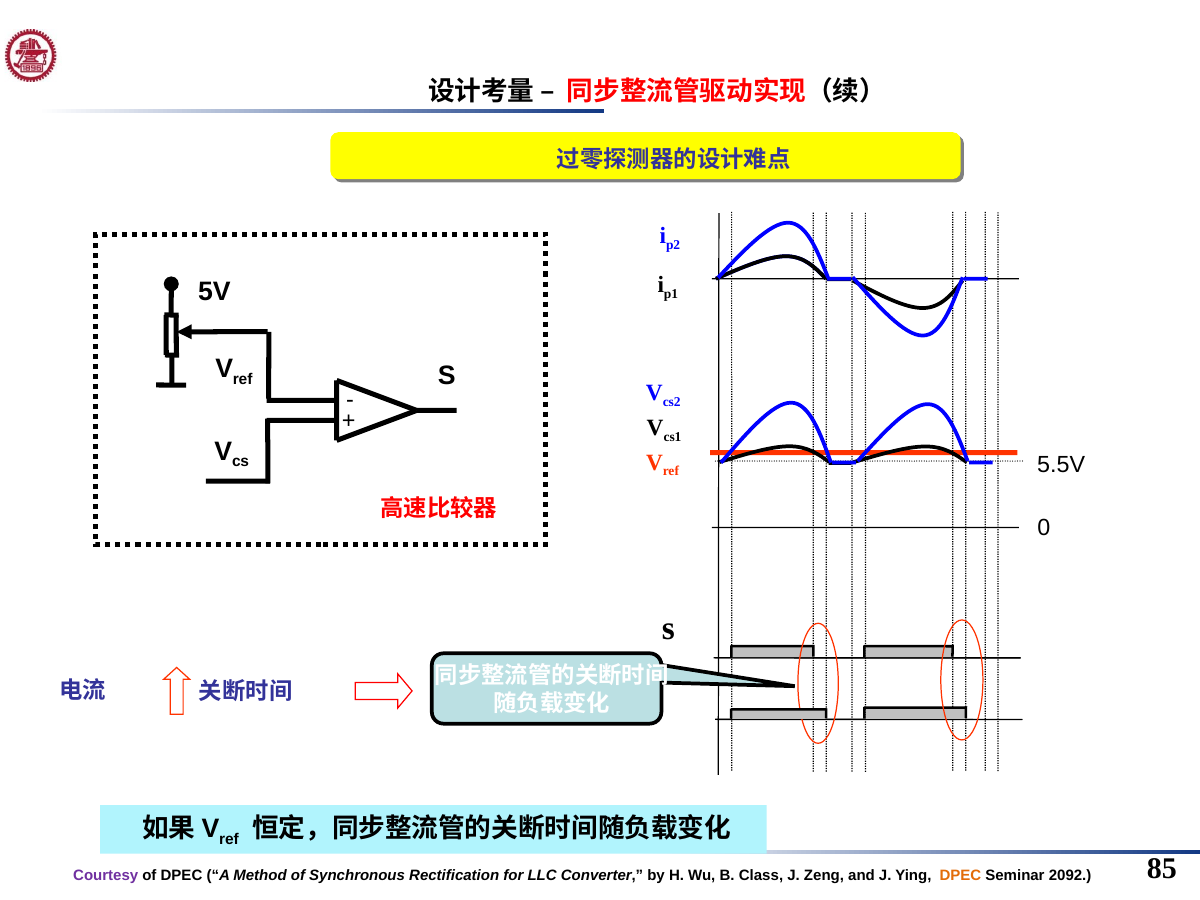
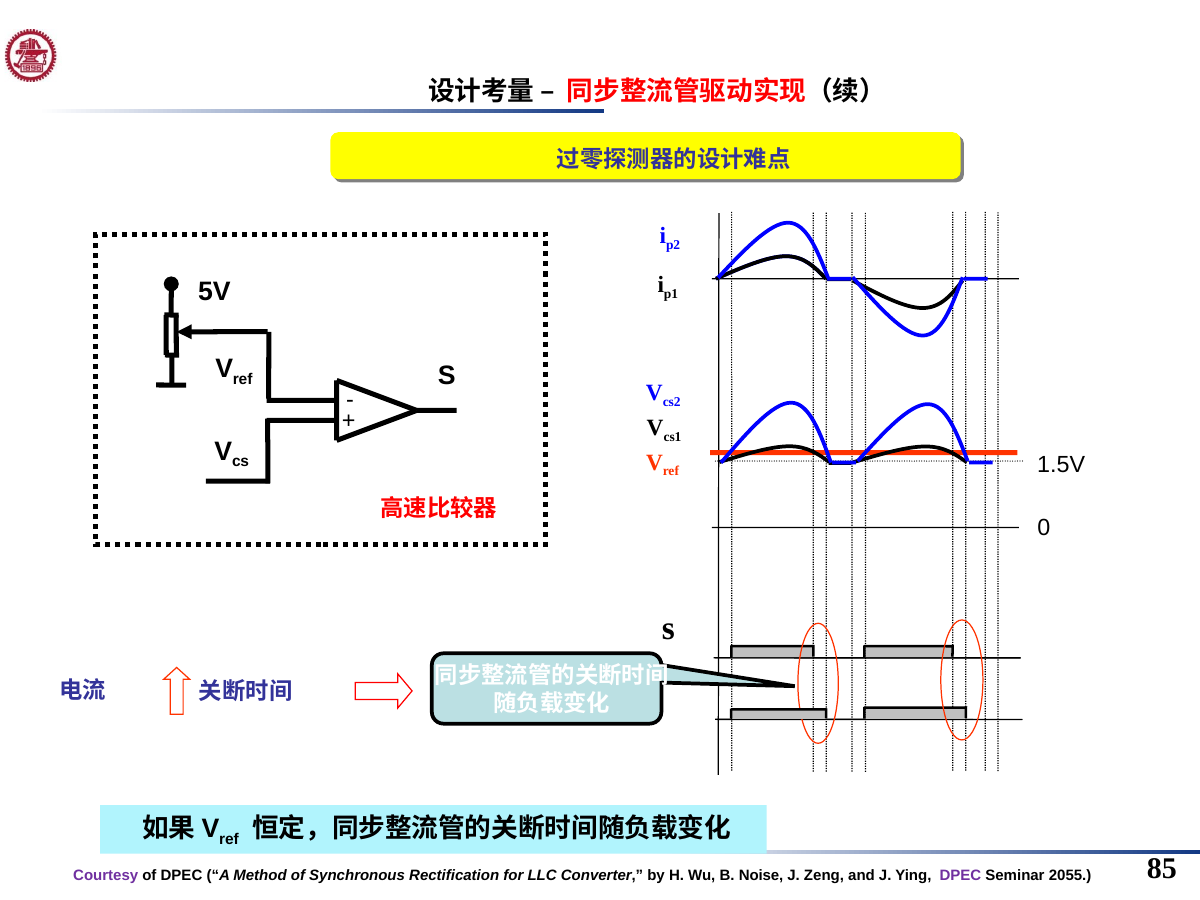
5.5V: 5.5V -> 1.5V (1061, 465)
Class: Class -> Noise (761, 875)
DPEC colour: orange -> purple (960, 875)
2092: 2092 -> 2055 (1070, 875)
